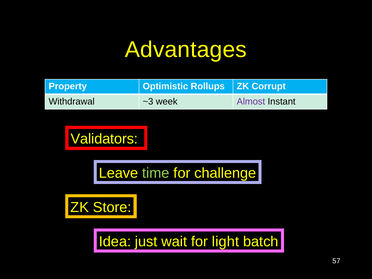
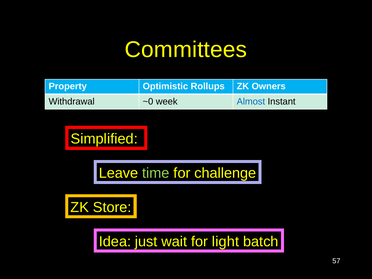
Advantages: Advantages -> Committees (186, 50)
Corrupt: Corrupt -> Owners (269, 86)
~3: ~3 -> ~0 (148, 101)
Almost colour: purple -> blue (251, 101)
Validators: Validators -> Simplified (104, 139)
